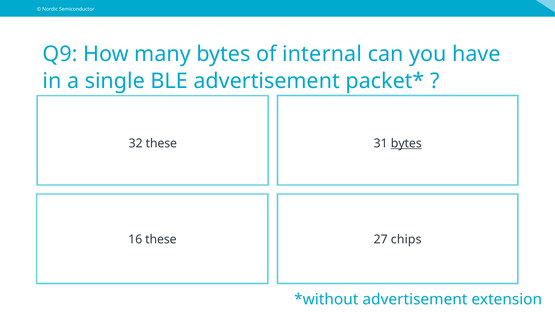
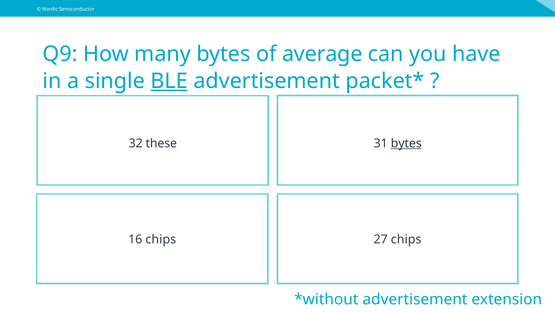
internal: internal -> average (322, 54)
BLE underline: none -> present (169, 81)
16 these: these -> chips (161, 240)
